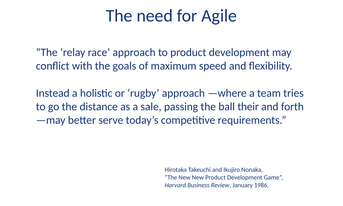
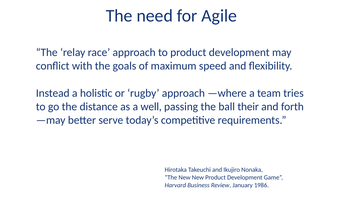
sale: sale -> well (151, 107)
